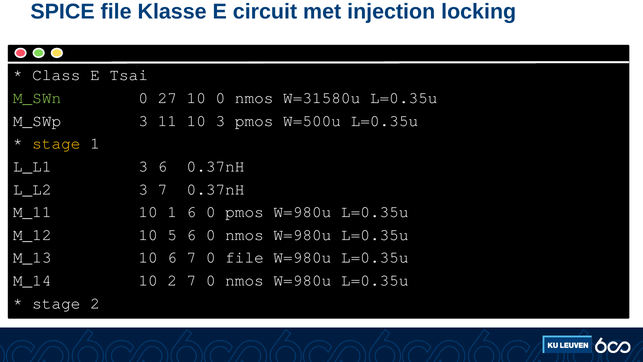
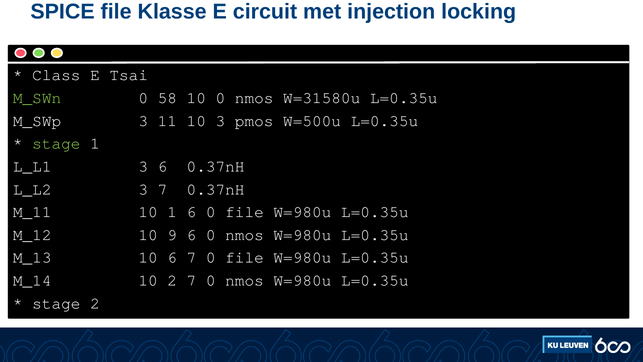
27: 27 -> 58 (167, 98)
stage colour: yellow -> light green (56, 143)
6 0 pmos: pmos -> file (245, 212)
5: 5 -> 9 (172, 235)
